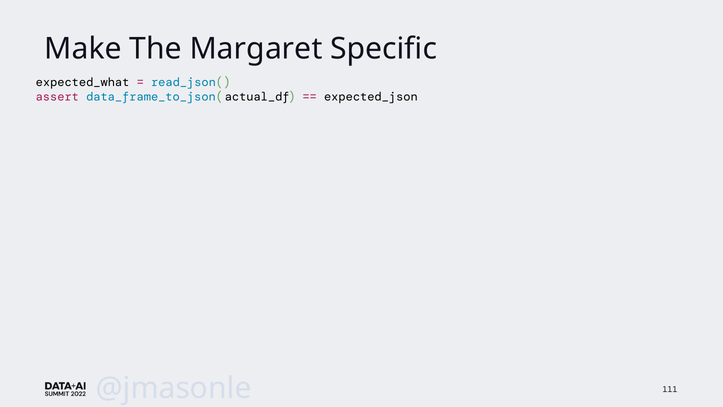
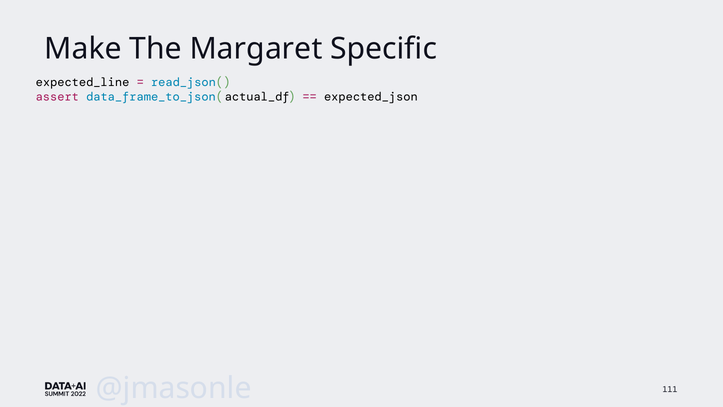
expected_what: expected_what -> expected_line (83, 82)
